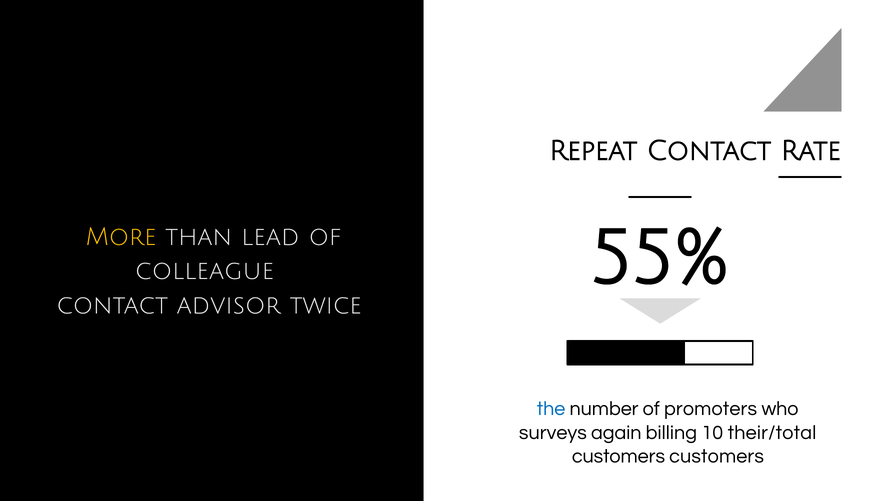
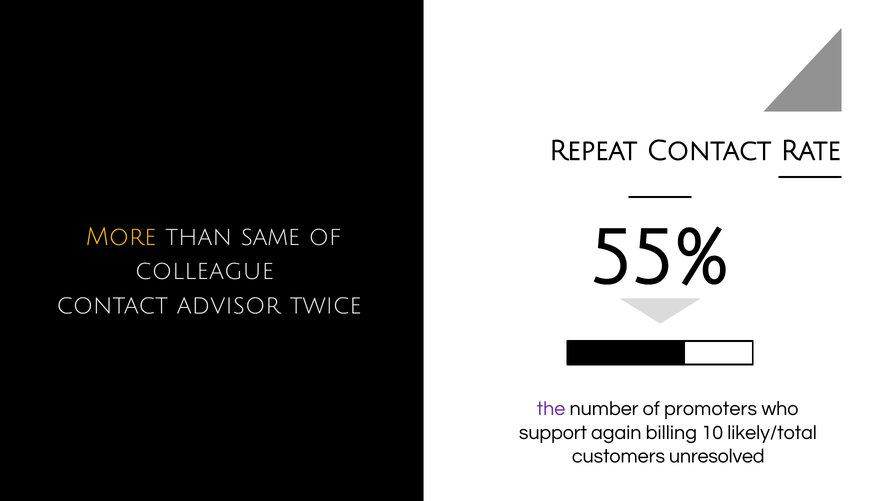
lead: lead -> same (271, 237)
the colour: blue -> purple (551, 409)
surveys: surveys -> support (553, 433)
their/total: their/total -> likely/total (772, 433)
customers customers: customers -> unresolved (717, 457)
